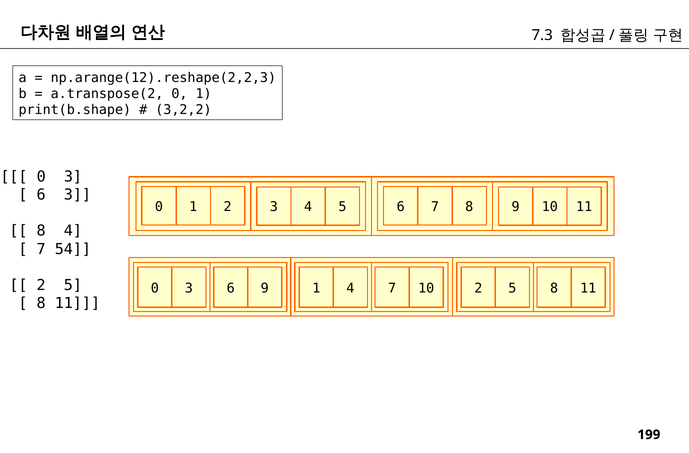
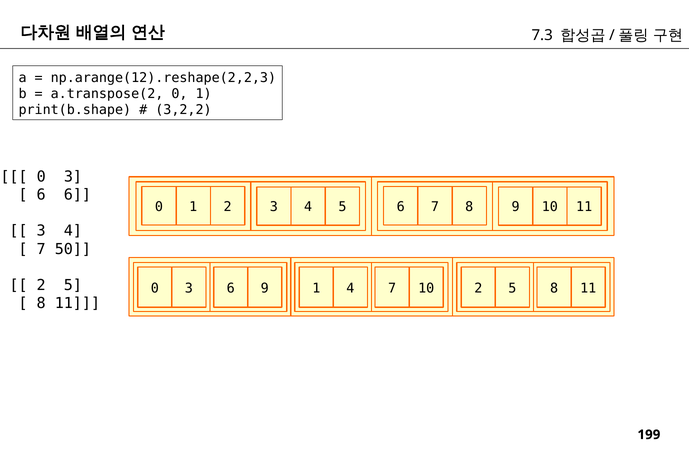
6 3: 3 -> 6 (77, 195)
8: 8 -> 3 (41, 231)
54: 54 -> 50 (73, 249)
